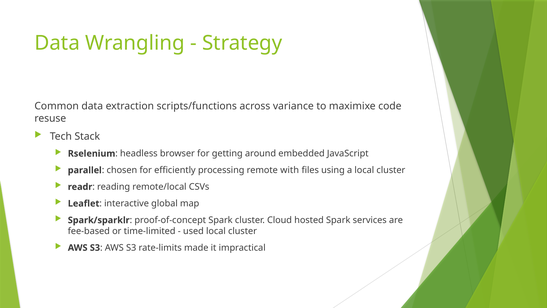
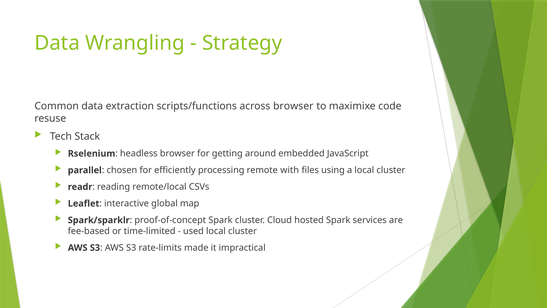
across variance: variance -> browser (293, 106)
